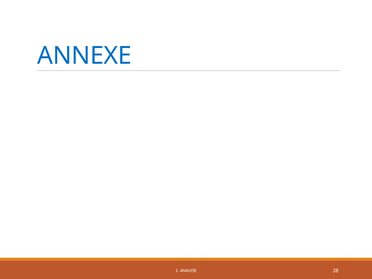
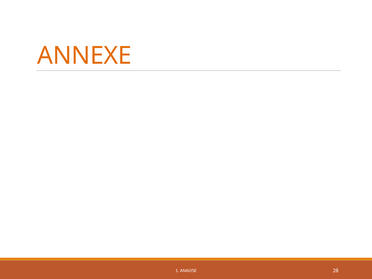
ANNEXE colour: blue -> orange (84, 56)
